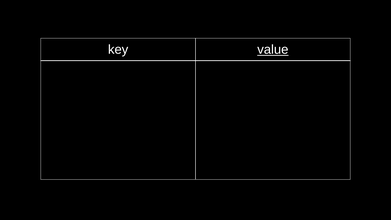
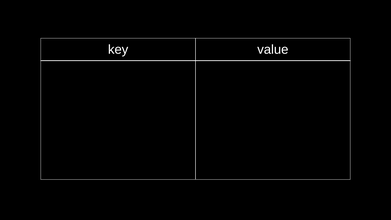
value underline: present -> none (273, 50)
